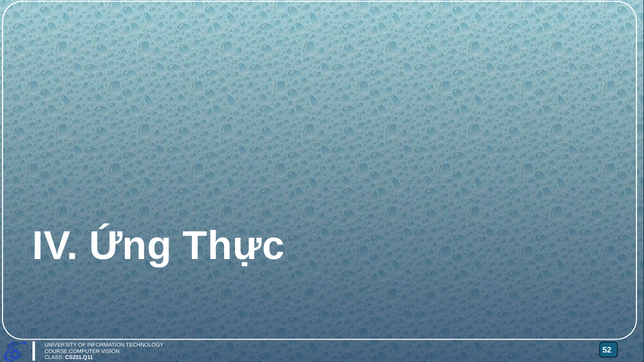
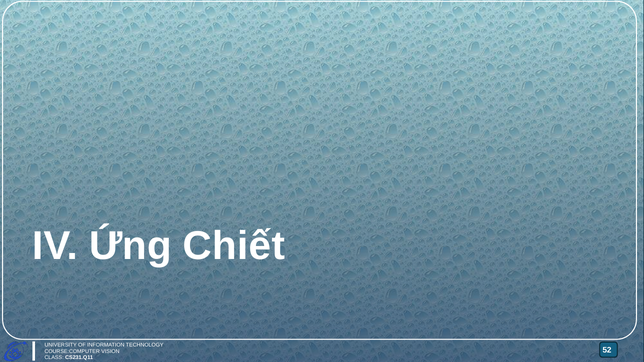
Thực: Thực -> Chiết (234, 246)
